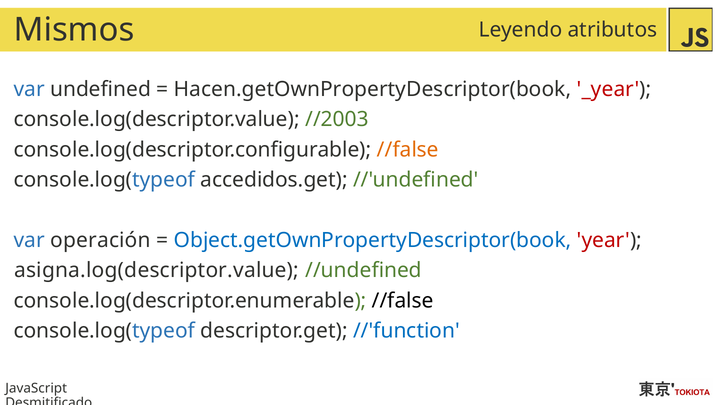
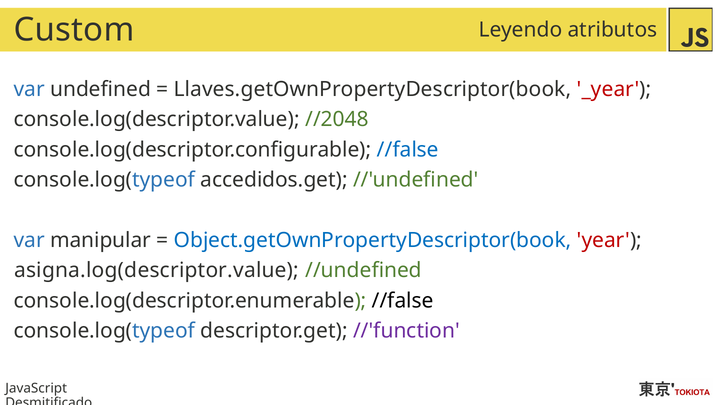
Mismos: Mismos -> Custom (74, 30)
Hacen.getOwnPropertyDescriptor(book: Hacen.getOwnPropertyDescriptor(book -> Llaves.getOwnPropertyDescriptor(book (373, 89)
//2003: //2003 -> //2048 (337, 119)
//false colour: orange -> blue (408, 150)
operación: operación -> manipular (101, 240)
//'function colour: blue -> purple (406, 331)
